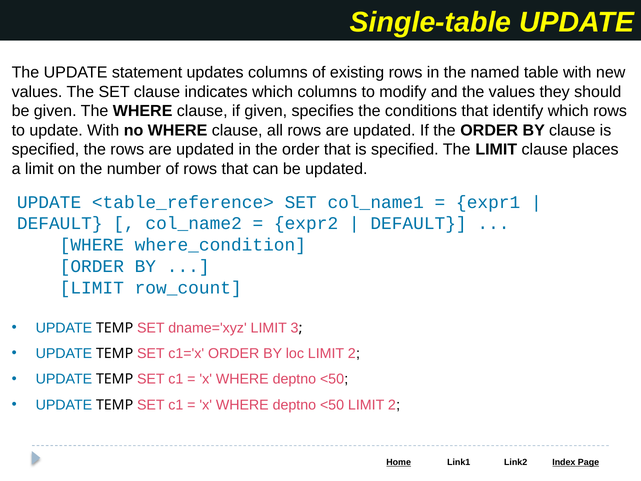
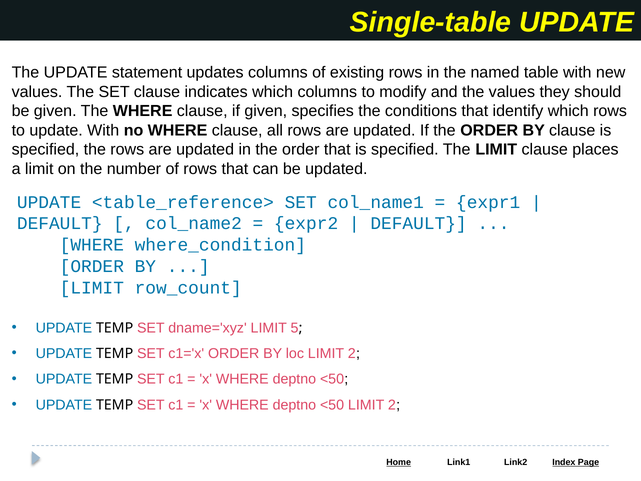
3: 3 -> 5 (295, 328)
